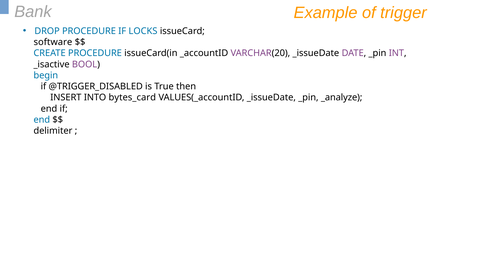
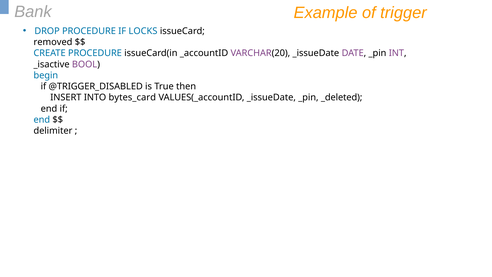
software: software -> removed (53, 42)
_analyze: _analyze -> _deleted (342, 98)
